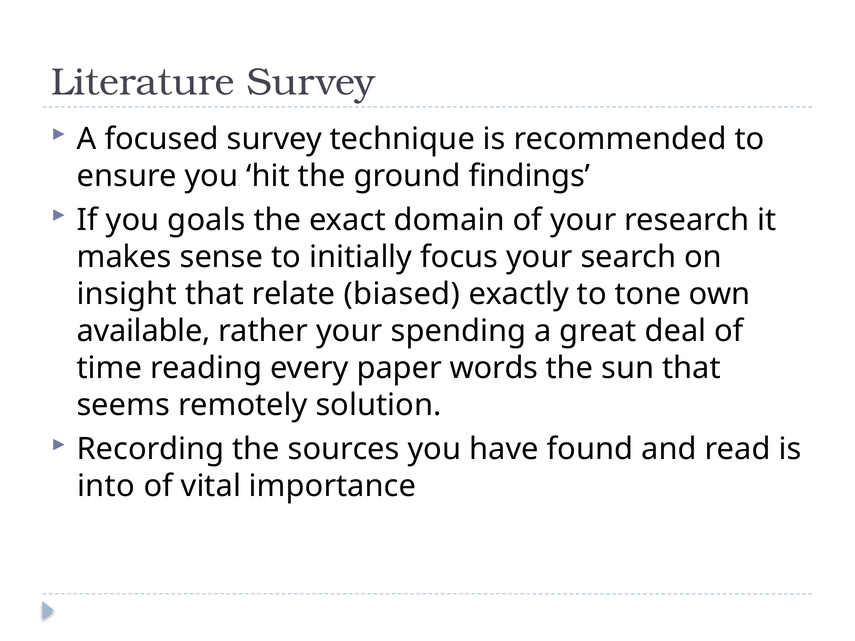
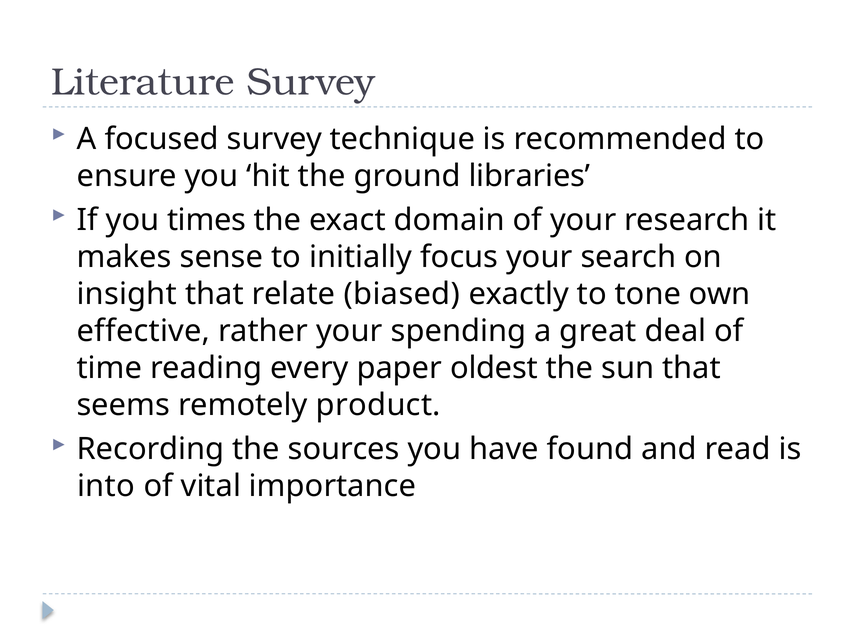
findings: findings -> libraries (529, 176)
goals: goals -> times (207, 220)
available: available -> effective (143, 331)
words: words -> oldest (494, 368)
solution: solution -> product (378, 405)
